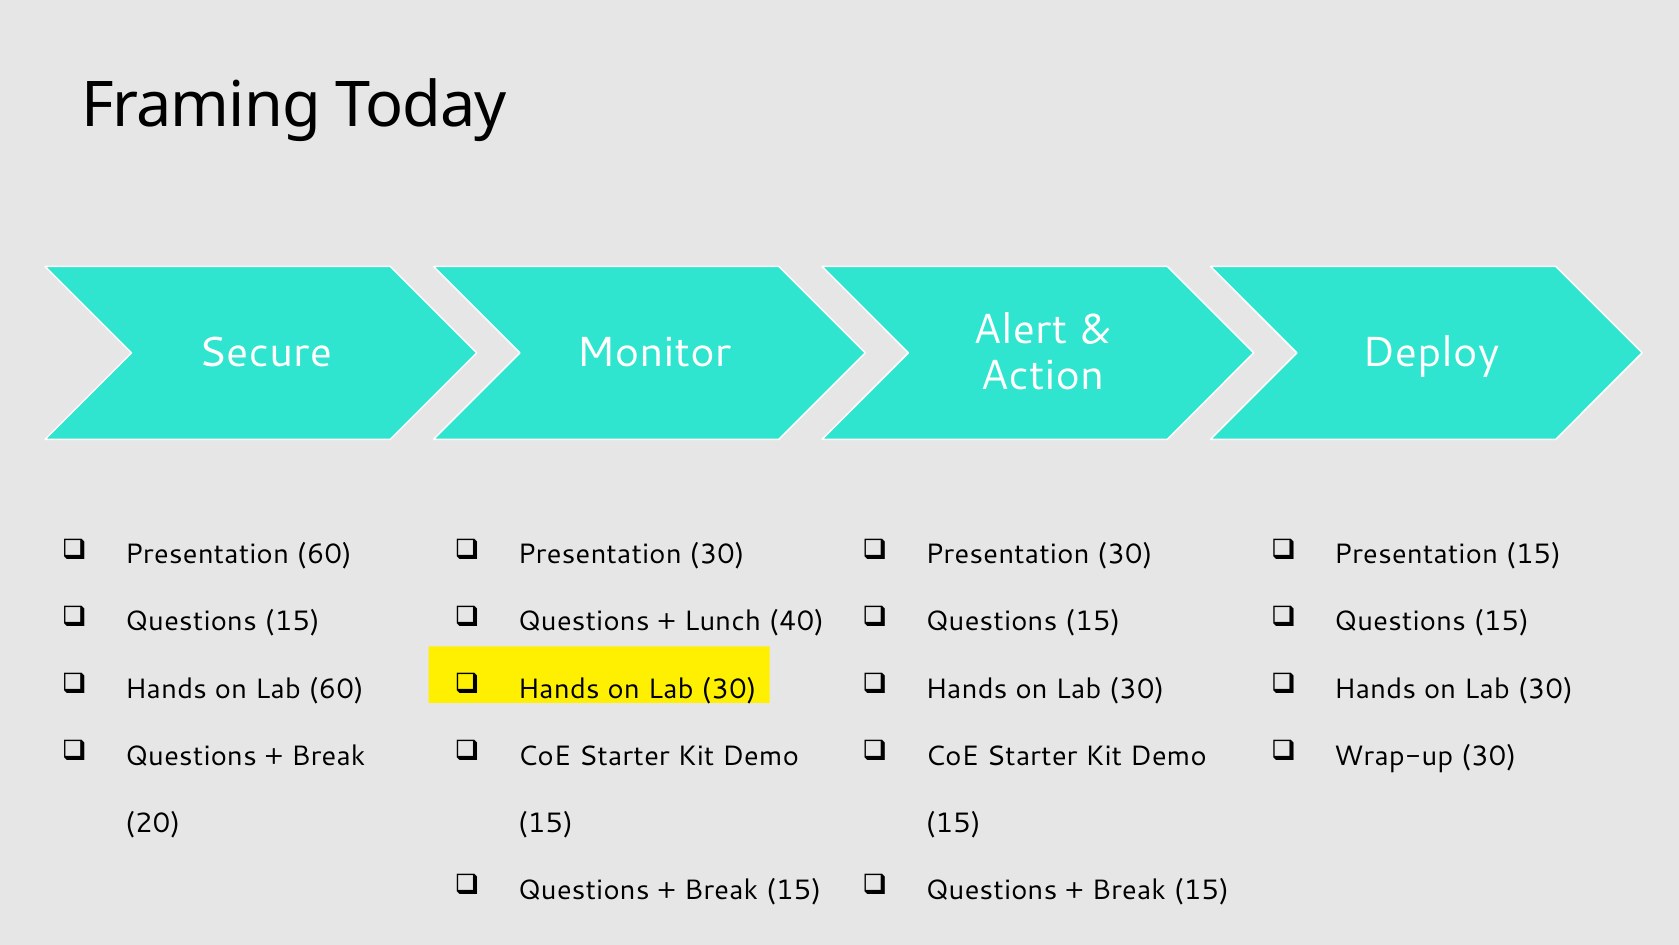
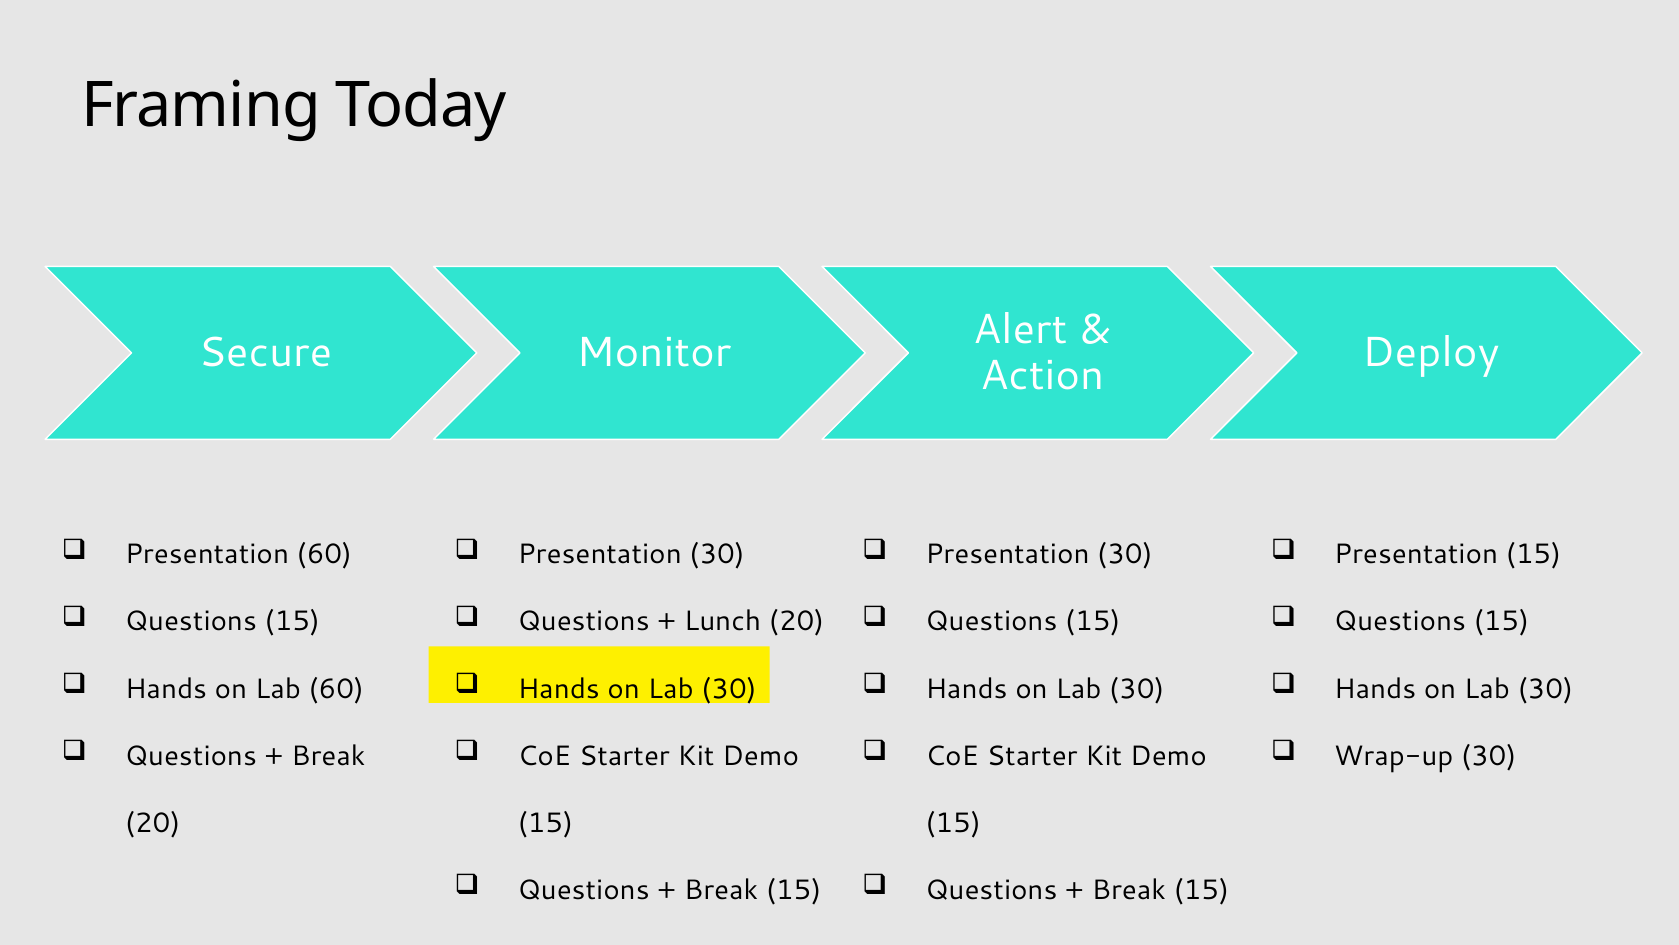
Lunch 40: 40 -> 20 (797, 621)
